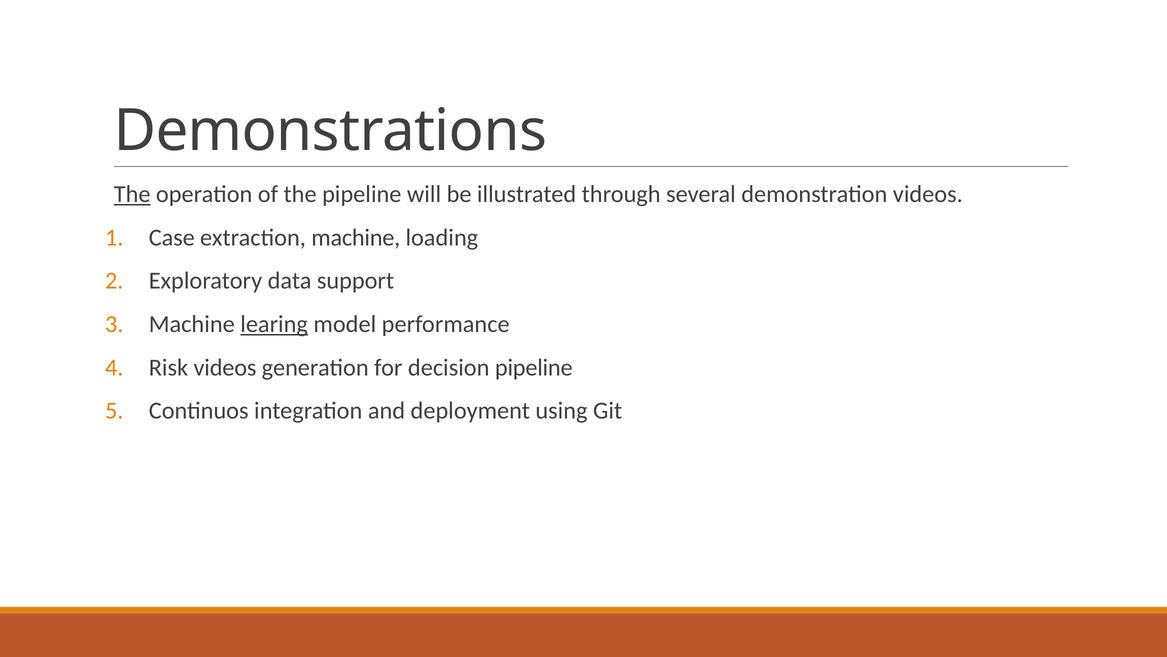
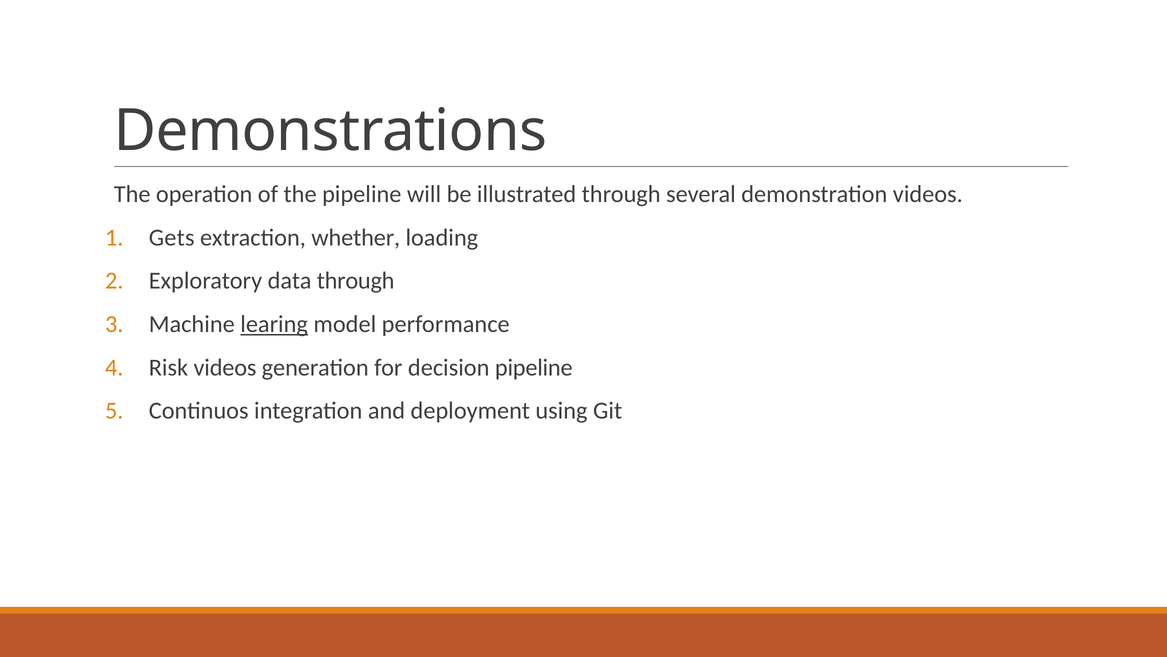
The underline: present -> none (132, 194)
Case: Case -> Gets (172, 237)
extraction machine: machine -> whether (356, 237)
data support: support -> through (356, 281)
